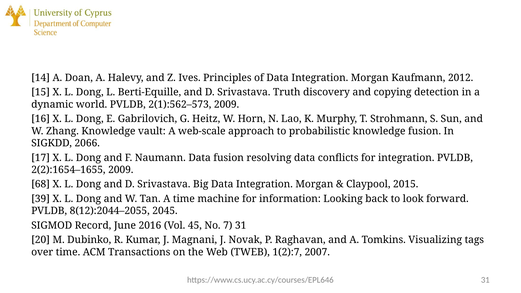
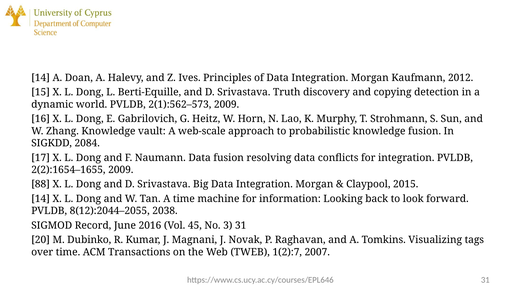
2066: 2066 -> 2084 (87, 143)
68: 68 -> 88 (41, 184)
39: 39 -> 14 (41, 199)
2045: 2045 -> 2038 (165, 211)
7: 7 -> 3 (228, 225)
